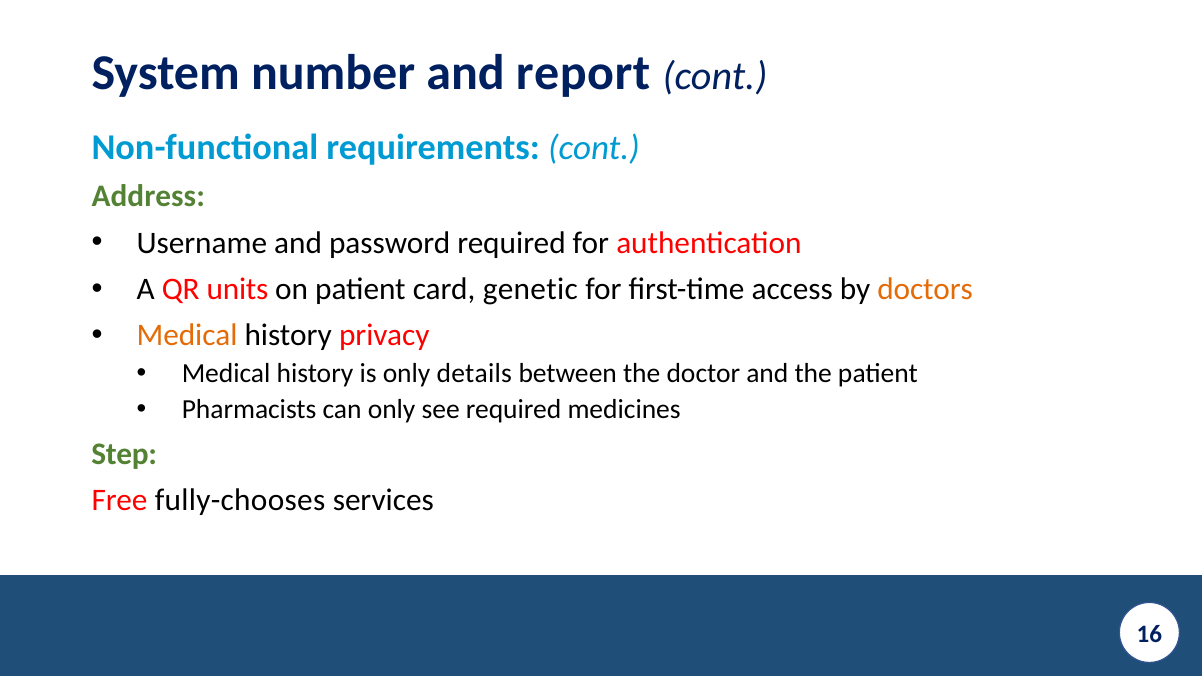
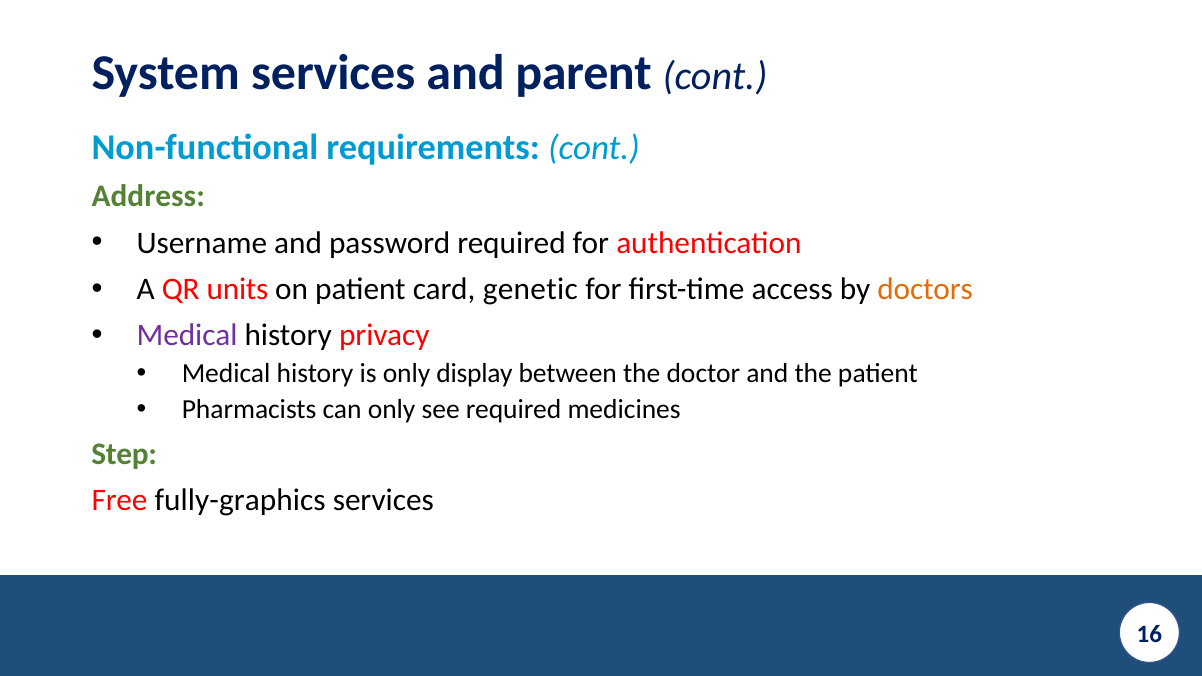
System number: number -> services (333, 73)
report: report -> parent (584, 73)
Medical colour: orange -> purple (187, 335)
details: details -> display (475, 373)
fully-chooses: fully-chooses -> fully-graphics (240, 500)
